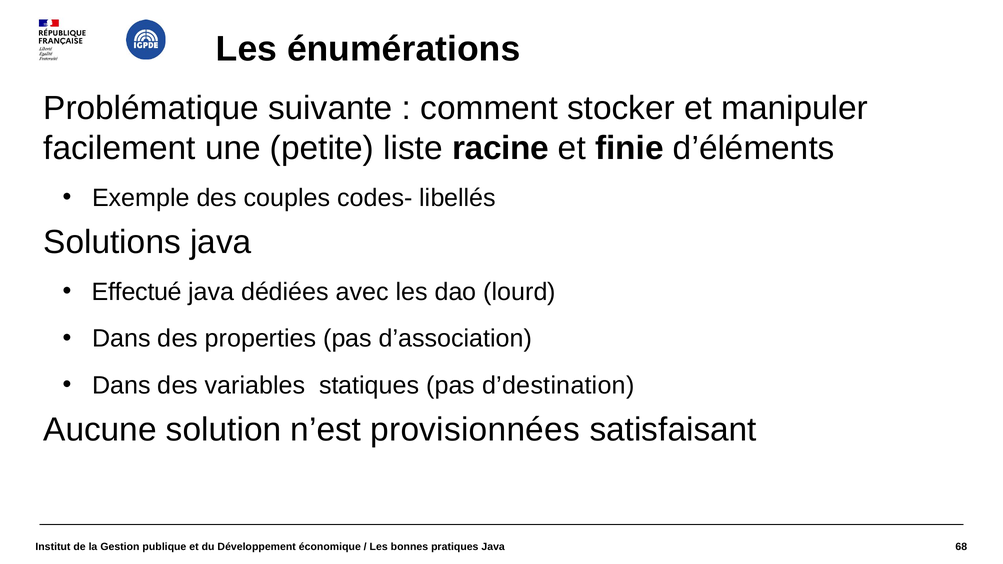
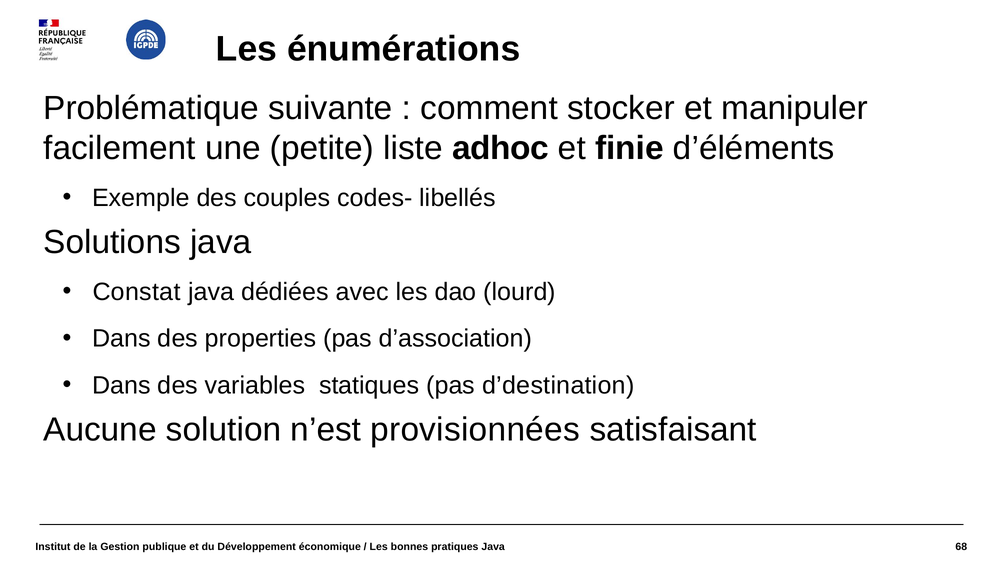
racine: racine -> adhoc (501, 148)
Effectué: Effectué -> Constat (137, 292)
